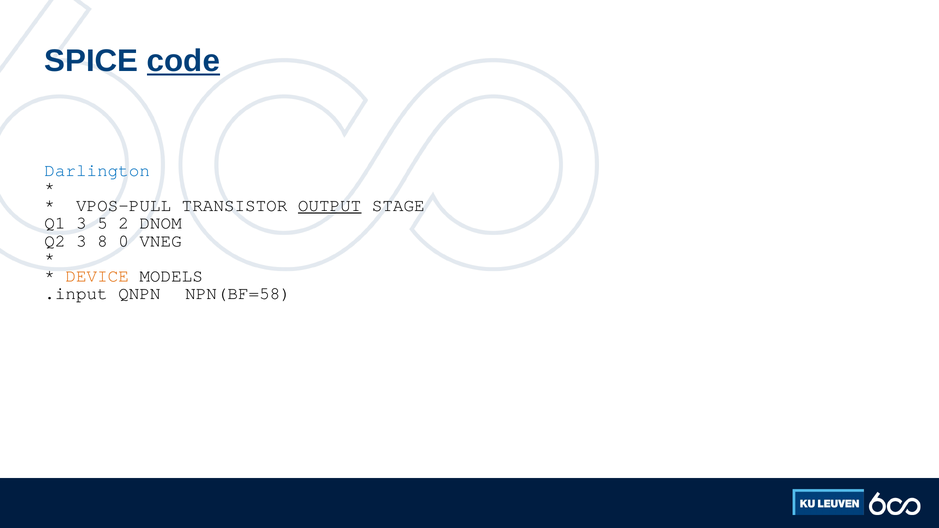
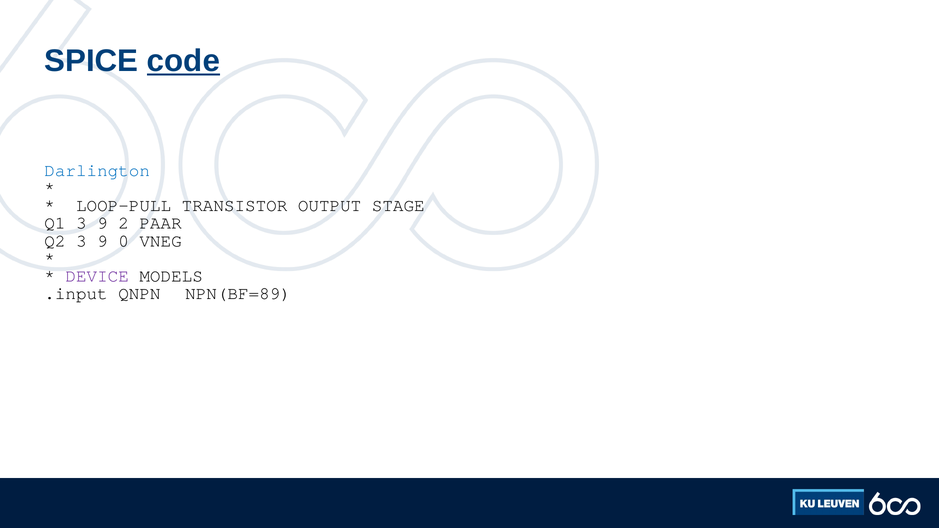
VPOS-PULL: VPOS-PULL -> LOOP-PULL (124, 206)
OUTPUT underline: present -> none (330, 206)
Q1 3 5: 5 -> 9 (102, 223)
DNOM: DNOM -> PAAR (161, 223)
Q2 3 8: 8 -> 9 (102, 241)
DEVICE colour: orange -> purple (97, 276)
NPN(BF=58: NPN(BF=58 -> NPN(BF=89 (238, 294)
